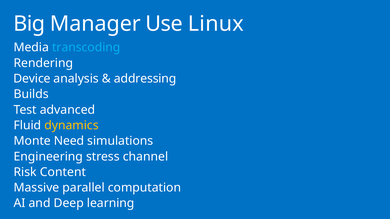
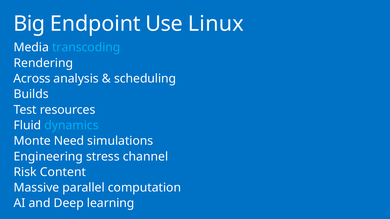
Manager: Manager -> Endpoint (95, 24)
Device: Device -> Across (32, 79)
addressing: addressing -> scheduling (145, 79)
advanced: advanced -> resources (68, 110)
dynamics colour: yellow -> light blue (71, 126)
